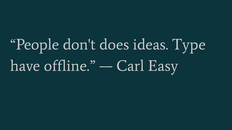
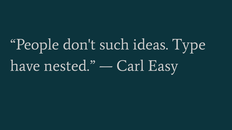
does: does -> such (114, 45)
offline: offline -> nested (70, 66)
